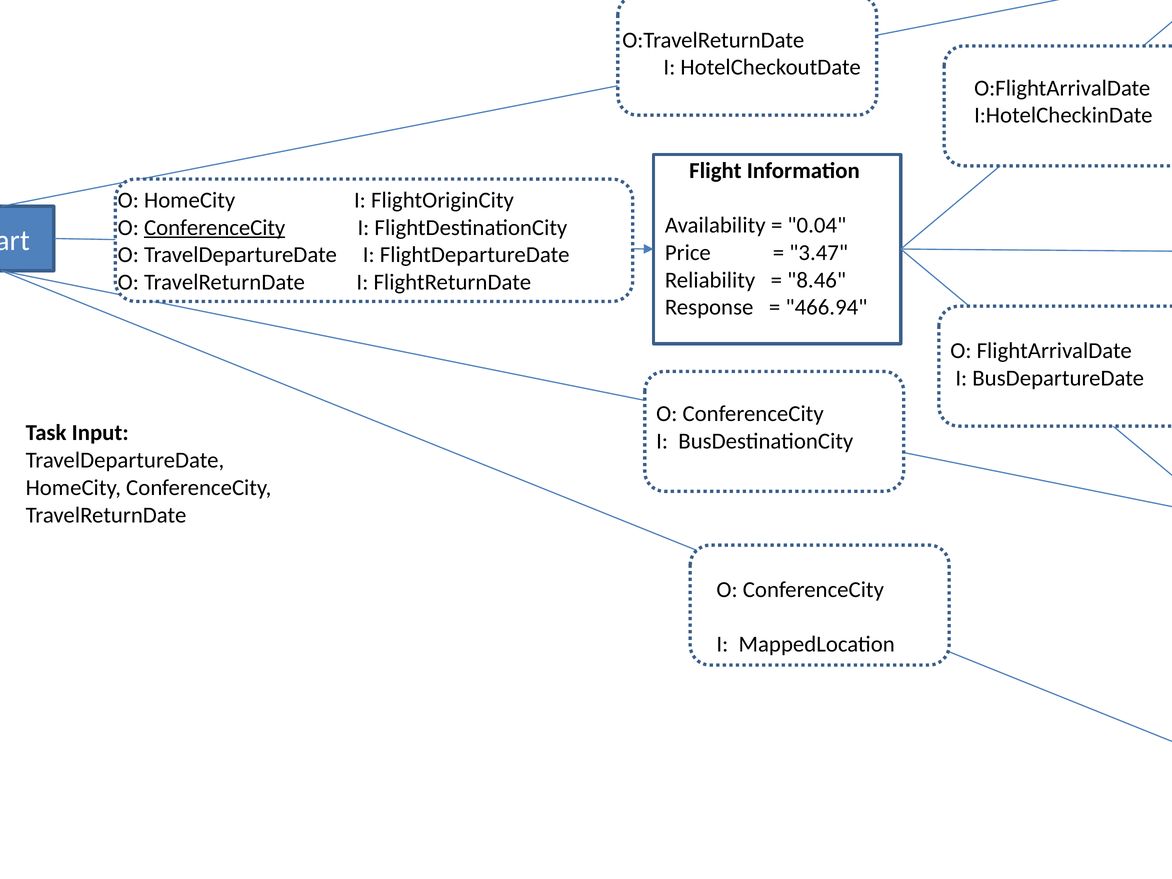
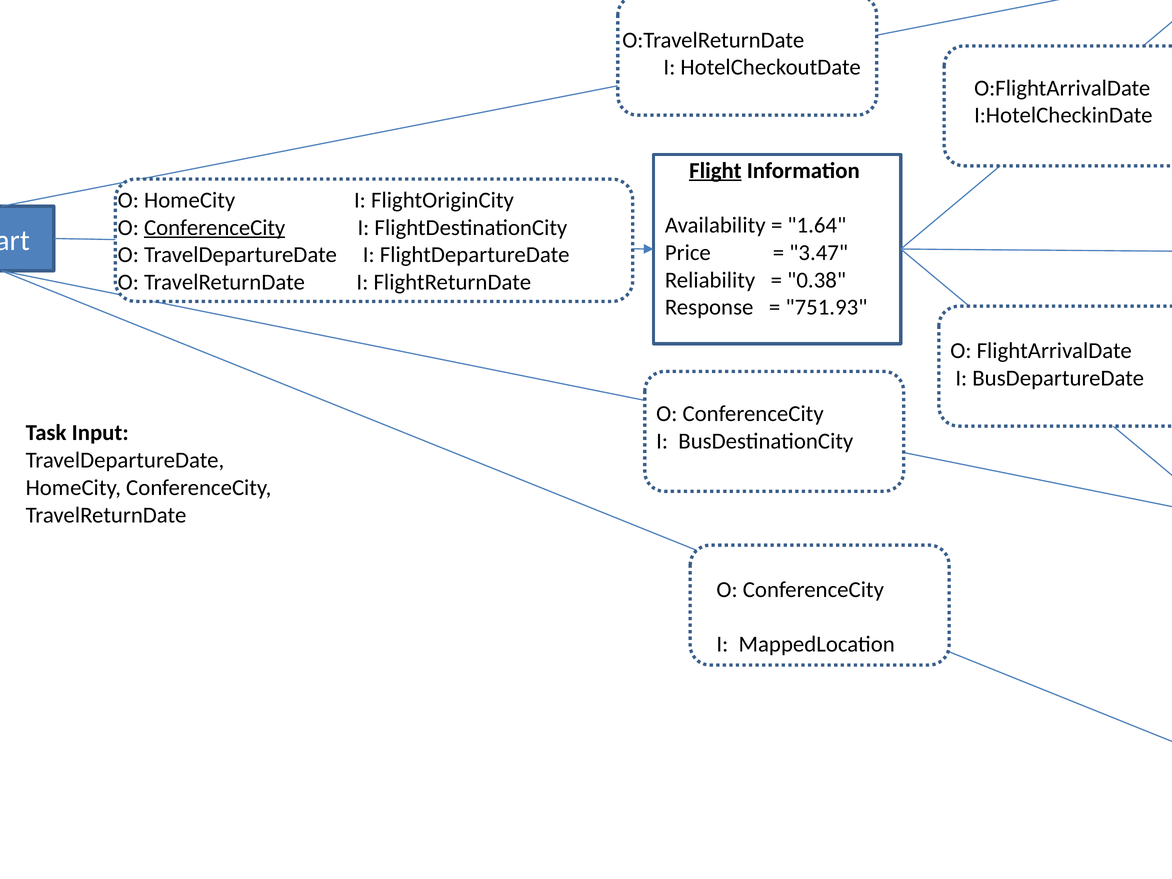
Flight underline: none -> present (715, 171)
0.04: 0.04 -> 1.64 (817, 225)
8.46: 8.46 -> 0.38 (817, 280)
466.94: 466.94 -> 751.93 (826, 307)
